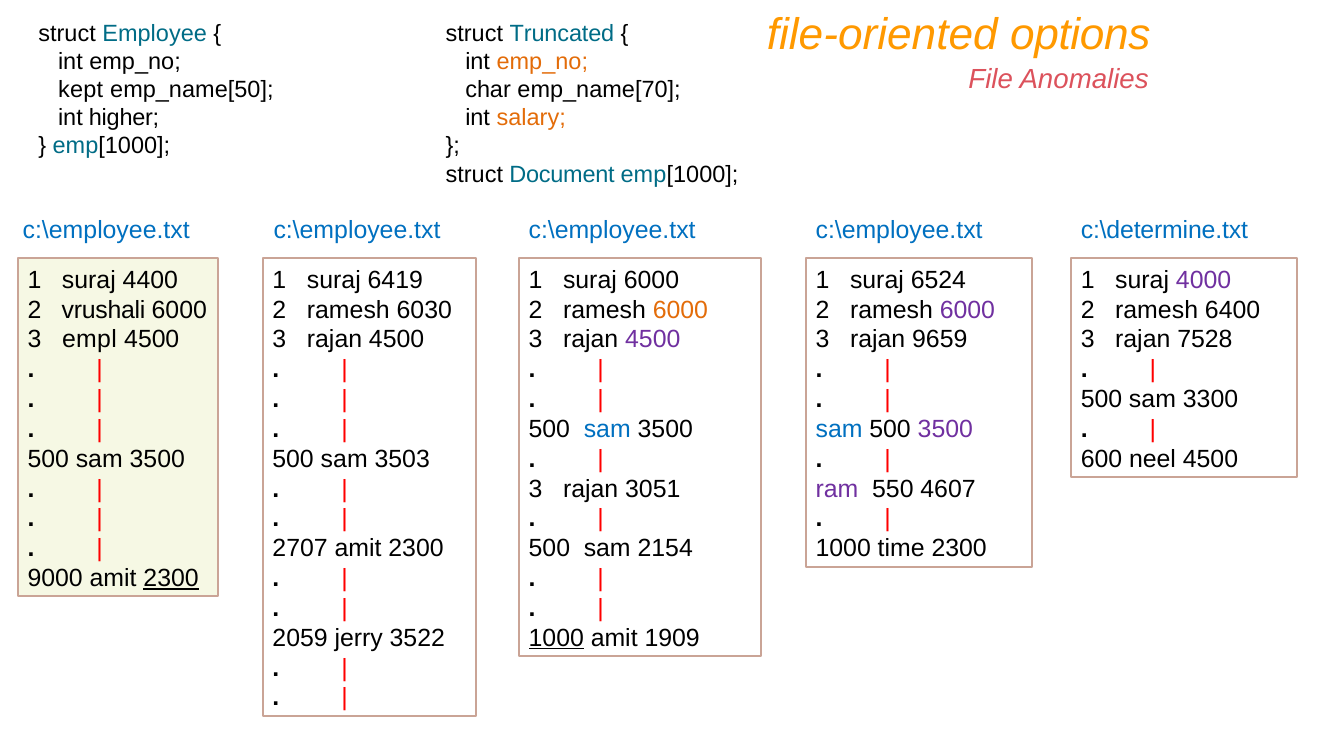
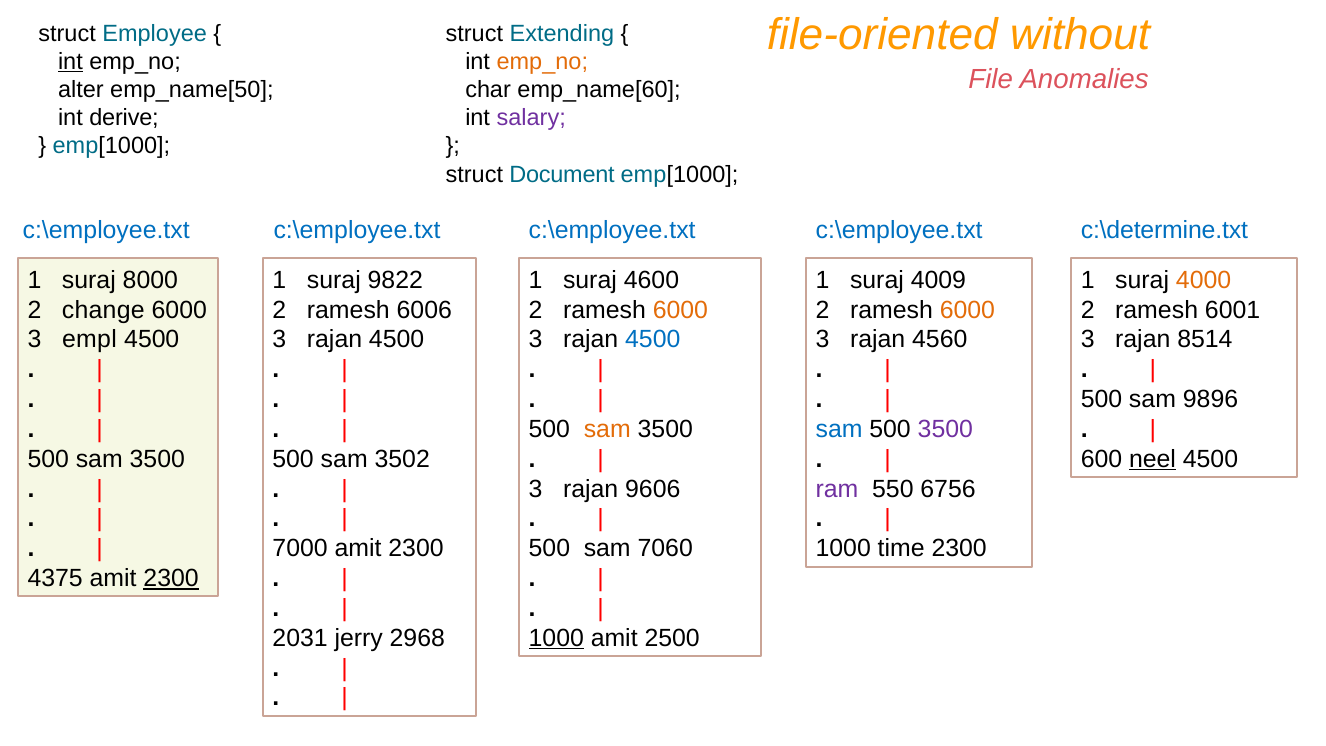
options: options -> without (1080, 35)
Truncated: Truncated -> Extending (562, 33)
int underline: none -> present (70, 61)
kept: kept -> alter (81, 90)
emp_name[70: emp_name[70 -> emp_name[60 (599, 90)
higher: higher -> derive (124, 118)
salary colour: orange -> purple (531, 118)
4400: 4400 -> 8000 (150, 280)
6419: 6419 -> 9822 (395, 280)
suraj 6000: 6000 -> 4600 (651, 280)
6524: 6524 -> 4009 (938, 280)
4000 colour: purple -> orange (1204, 280)
vrushali: vrushali -> change (103, 310)
6030: 6030 -> 6006 (424, 310)
6000 colour: purple -> orange (967, 310)
6400: 6400 -> 6001 (1233, 310)
4500 colour: purple -> blue (653, 340)
9659: 9659 -> 4560 (940, 340)
7528: 7528 -> 8514 (1205, 340)
3300: 3300 -> 9896 (1211, 399)
sam colour: blue -> orange (607, 429)
3503: 3503 -> 3502 (402, 459)
neel underline: none -> present (1152, 459)
3051: 3051 -> 9606 (653, 489)
4607: 4607 -> 6756 (948, 489)
2707: 2707 -> 7000 (300, 548)
2154: 2154 -> 7060 (665, 548)
9000: 9000 -> 4375 (55, 578)
2059: 2059 -> 2031 (300, 638)
3522: 3522 -> 2968 (417, 638)
1909: 1909 -> 2500 (672, 638)
